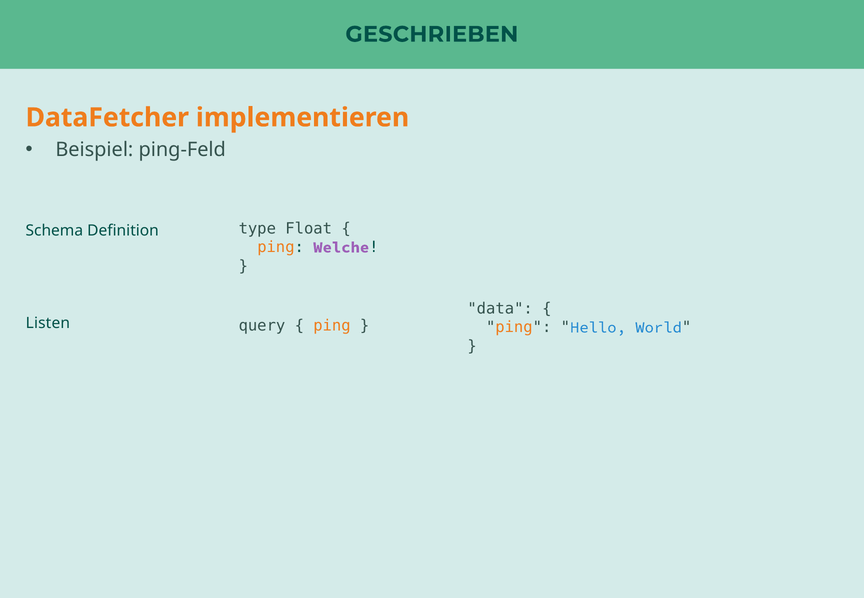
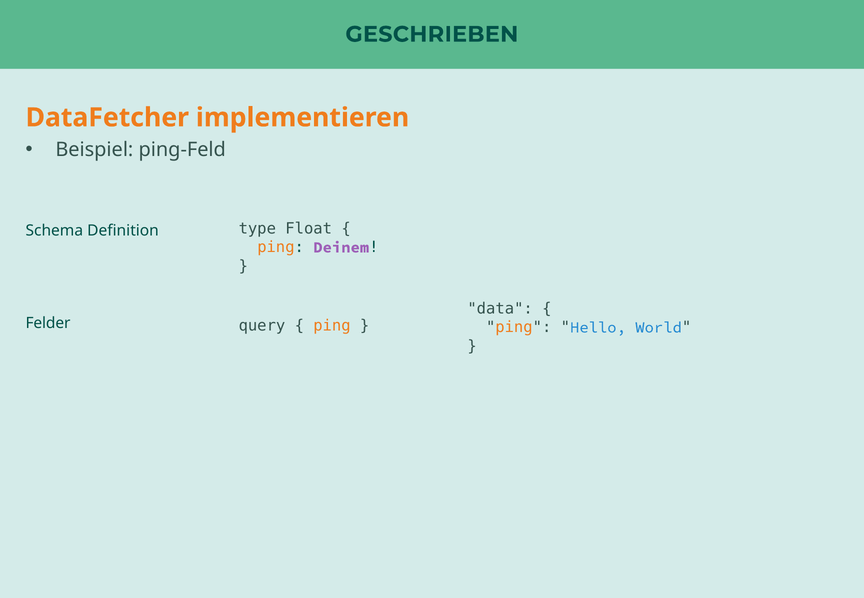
Welche: Welche -> Deinem (341, 247)
Listen: Listen -> Felder (48, 323)
